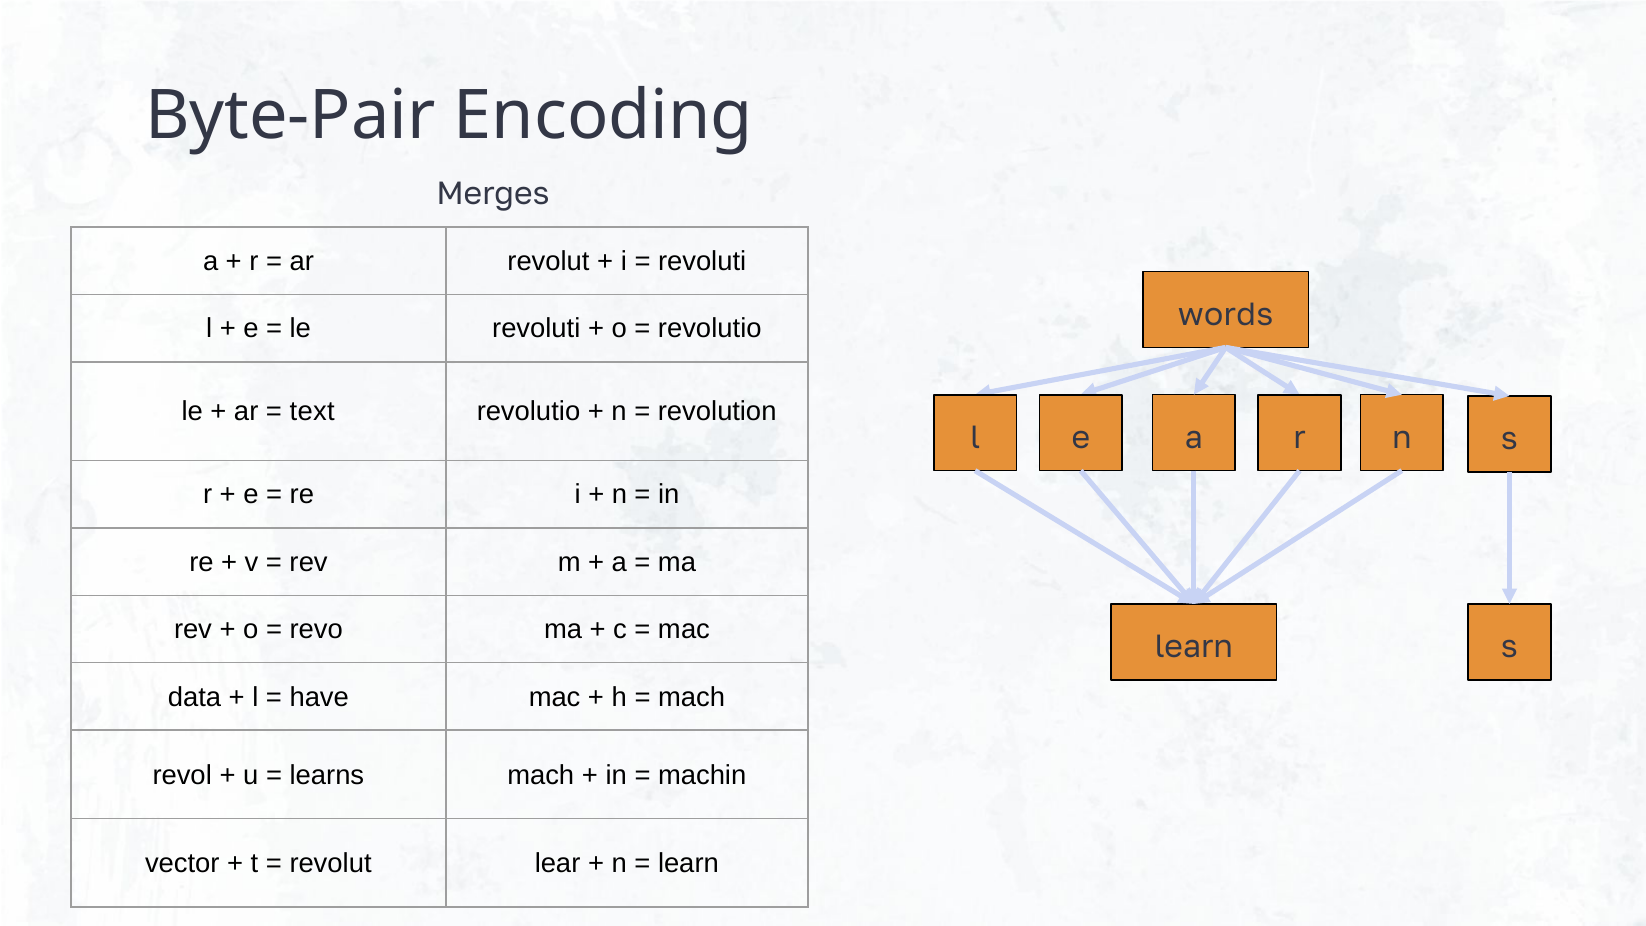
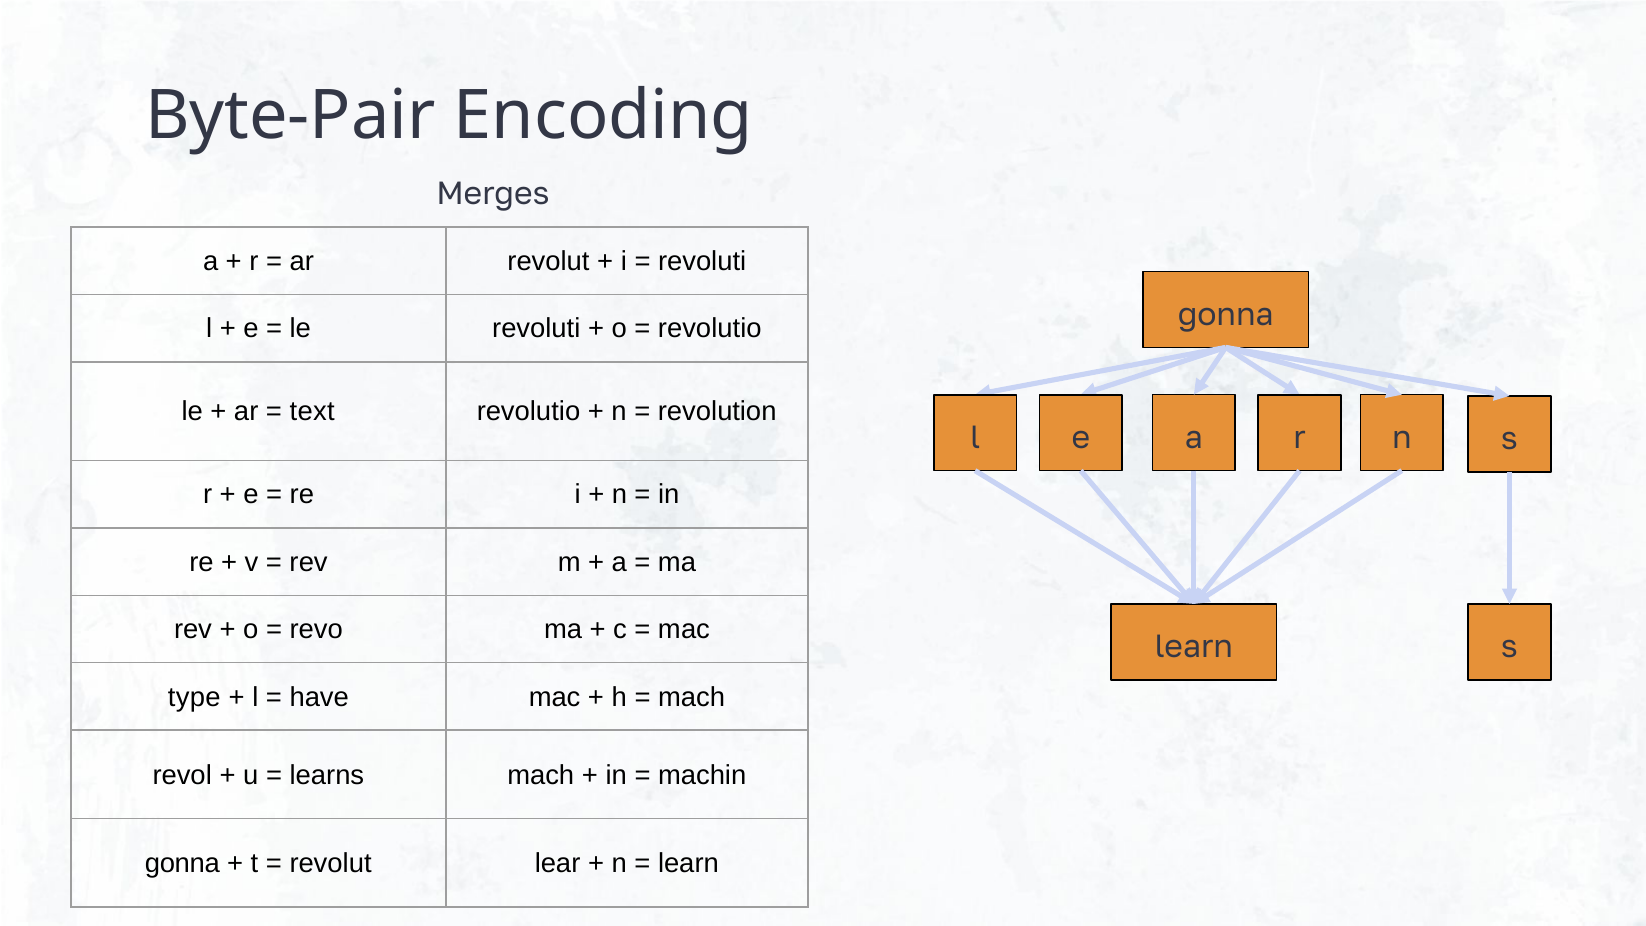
words: words -> gonna (1226, 314)
data: data -> type (194, 697)
vector: vector -> gonna (182, 863)
